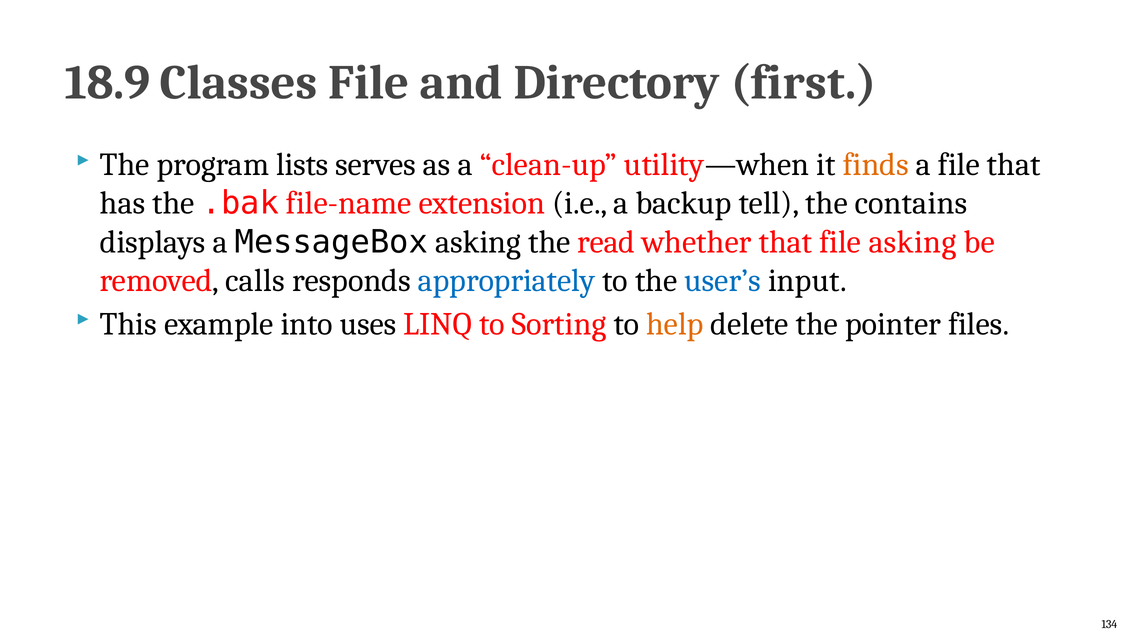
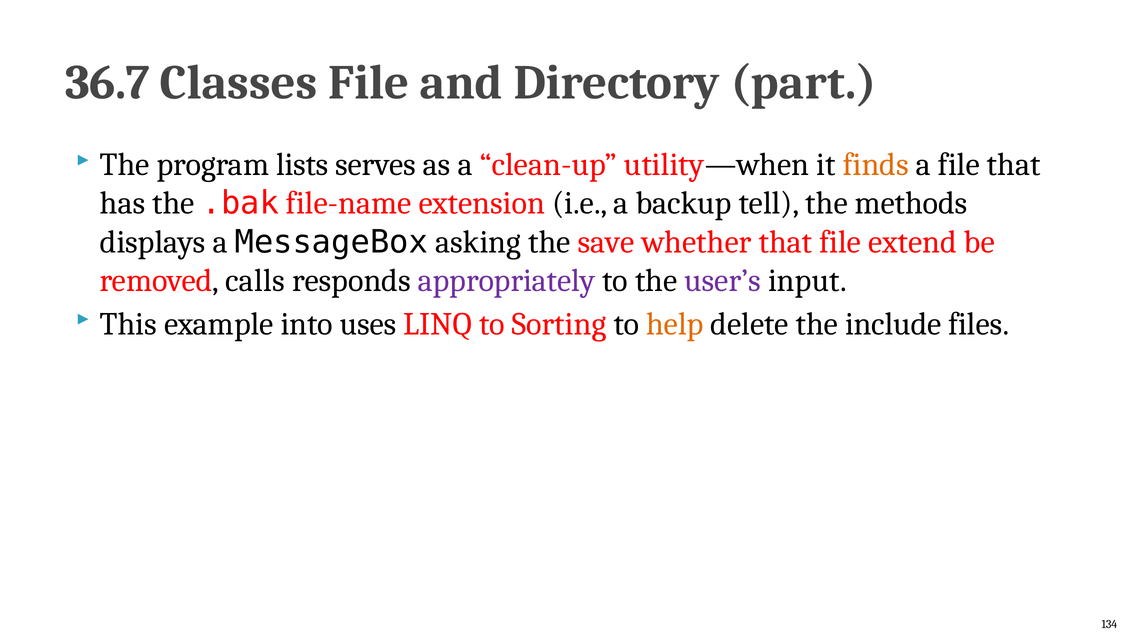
18.9: 18.9 -> 36.7 (108, 83)
first: first -> part (804, 83)
contains: contains -> methods (911, 203)
read: read -> save (606, 242)
file asking: asking -> extend (913, 242)
appropriately colour: blue -> purple (507, 280)
user’s colour: blue -> purple (723, 280)
pointer: pointer -> include (893, 324)
